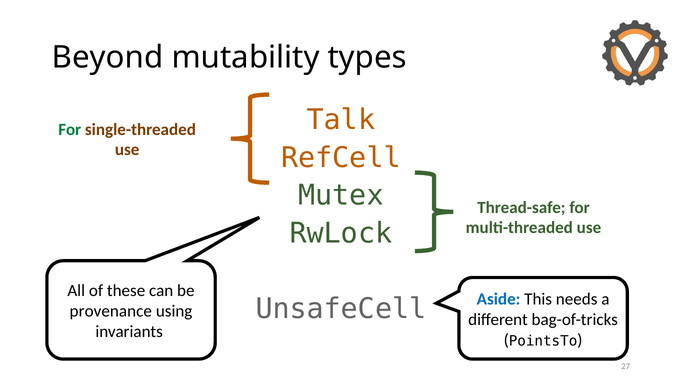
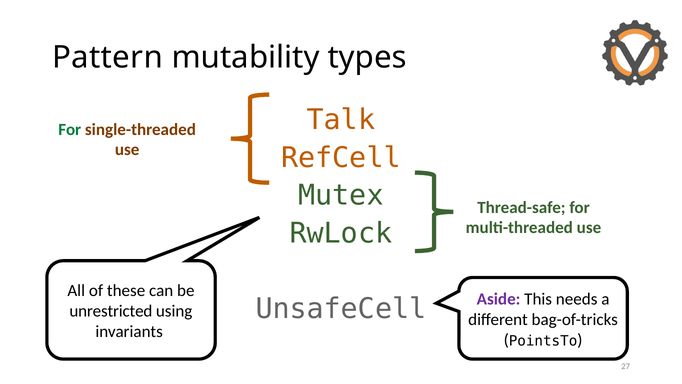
Beyond: Beyond -> Pattern (108, 57)
Aside colour: blue -> purple (499, 299)
provenance: provenance -> unrestricted (111, 311)
